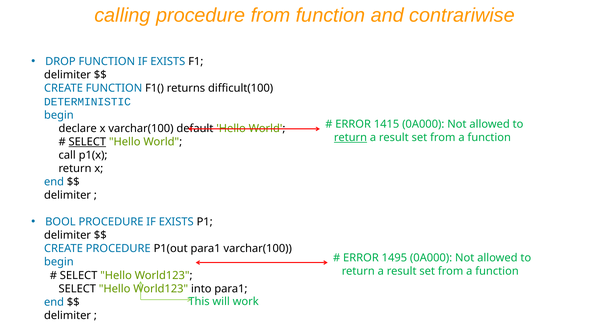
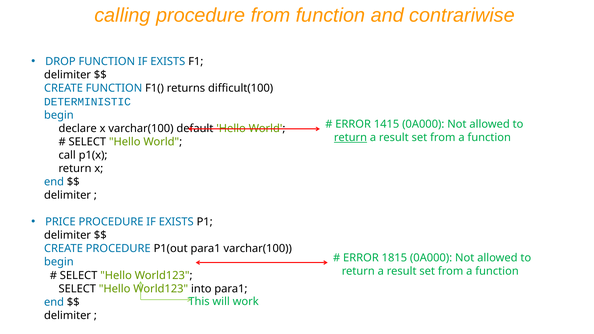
SELECT underline: present -> none (87, 142)
BOOL: BOOL -> PRICE (60, 222)
1495: 1495 -> 1815 (394, 258)
